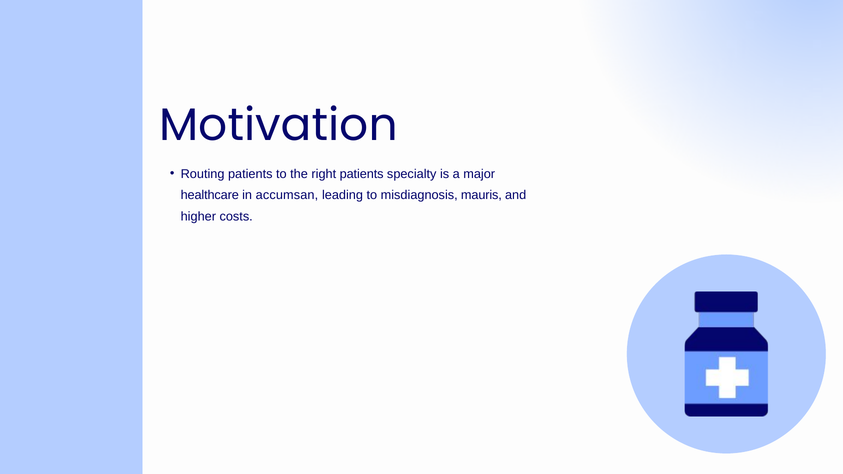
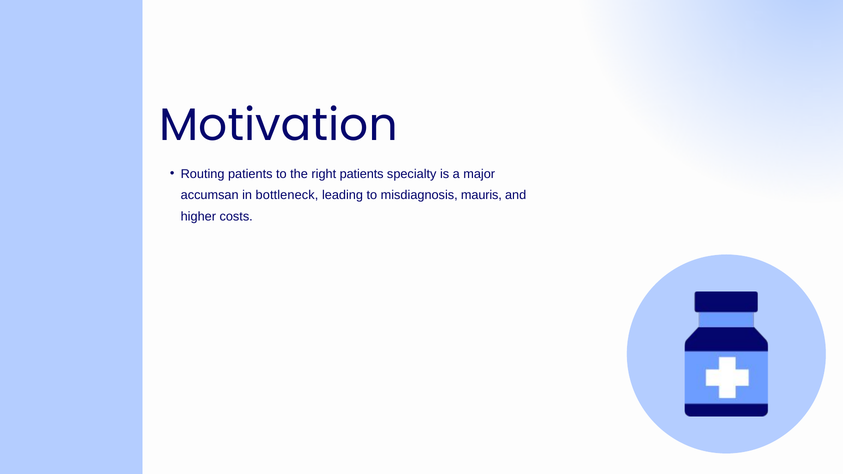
healthcare: healthcare -> accumsan (210, 195)
accumsan: accumsan -> bottleneck (287, 195)
